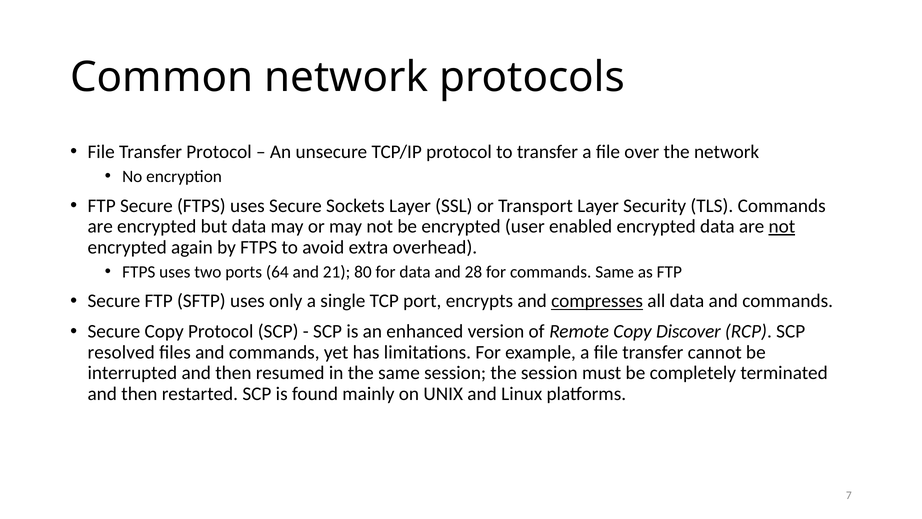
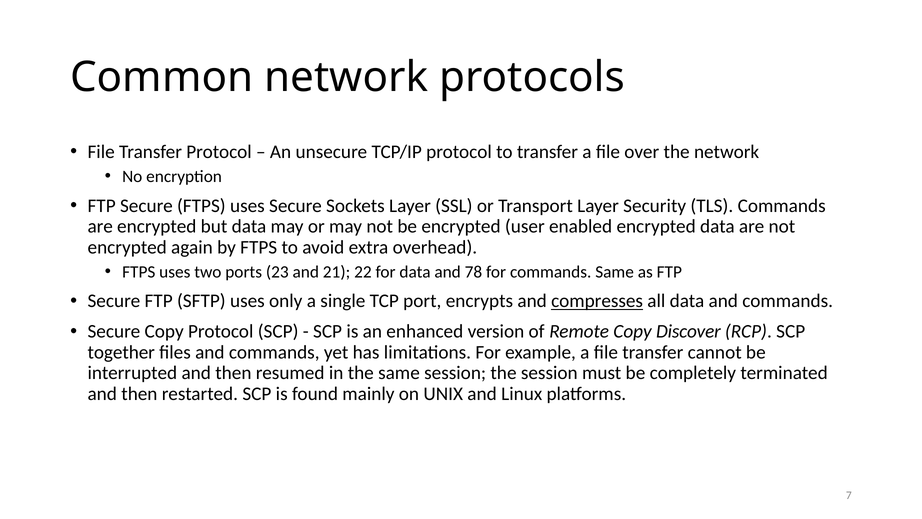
not underline: present -> none (782, 226)
64: 64 -> 23 (277, 272)
80: 80 -> 22 (363, 272)
28: 28 -> 78 (473, 272)
resolved: resolved -> together (121, 352)
